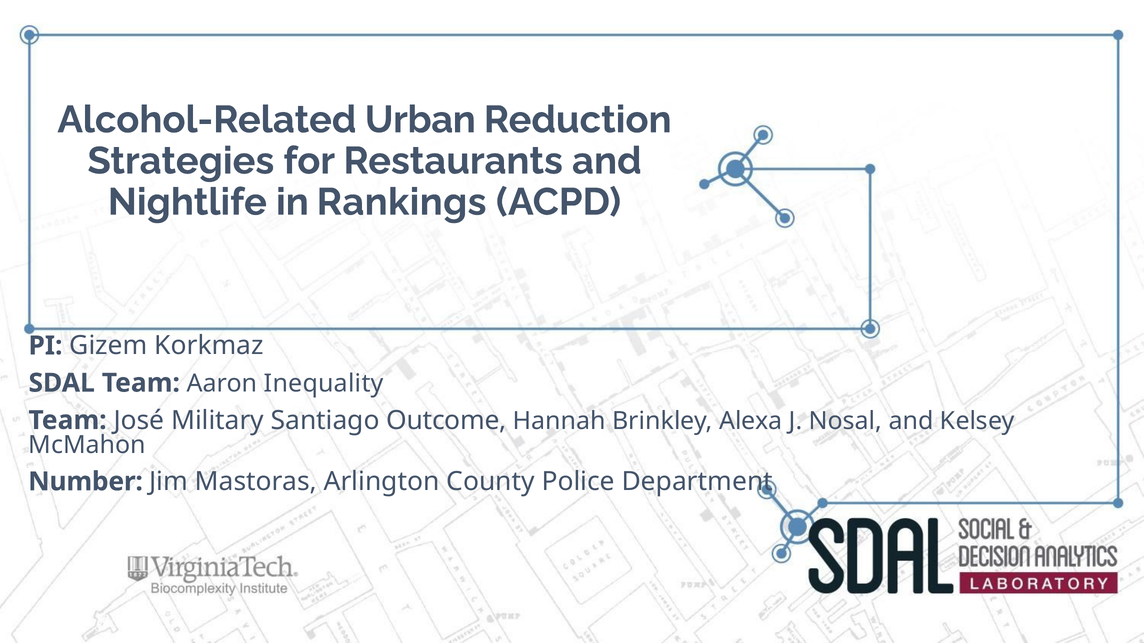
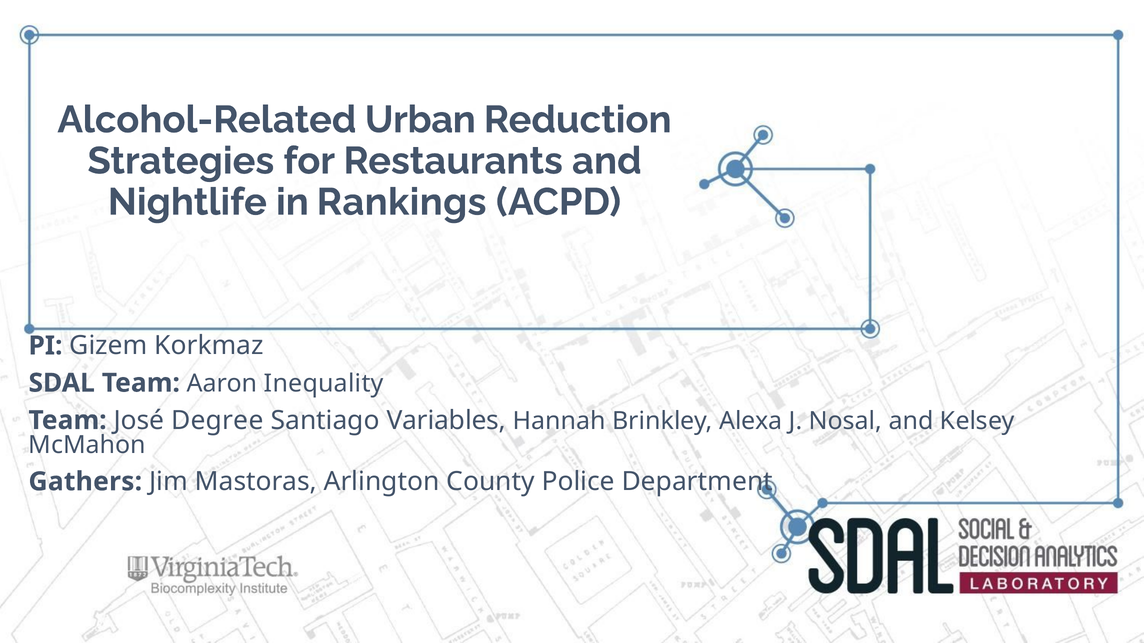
Military: Military -> Degree (217, 421)
Outcome: Outcome -> Variables (446, 421)
Number: Number -> Gathers (85, 482)
